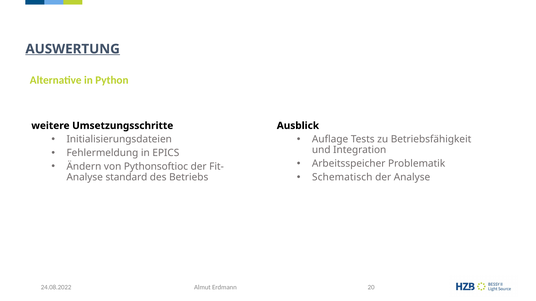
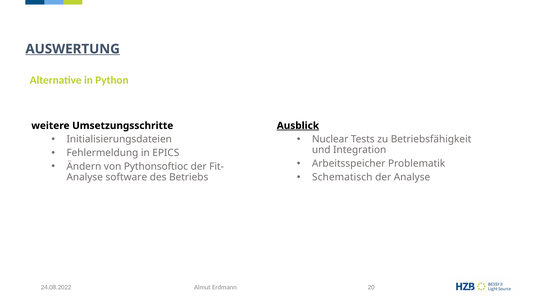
Ausblick underline: none -> present (298, 126)
Auflage: Auflage -> Nuclear (330, 139)
standard: standard -> software (126, 178)
